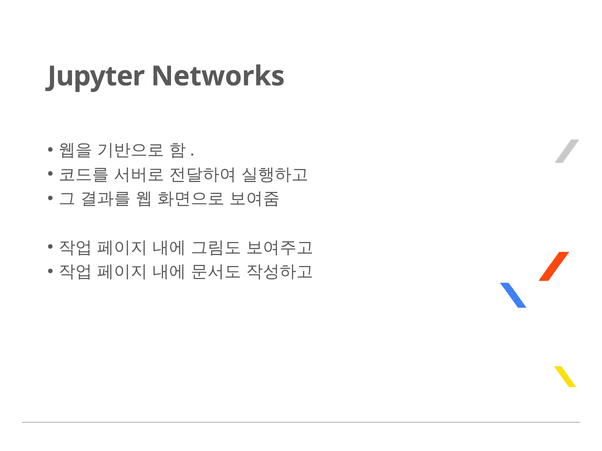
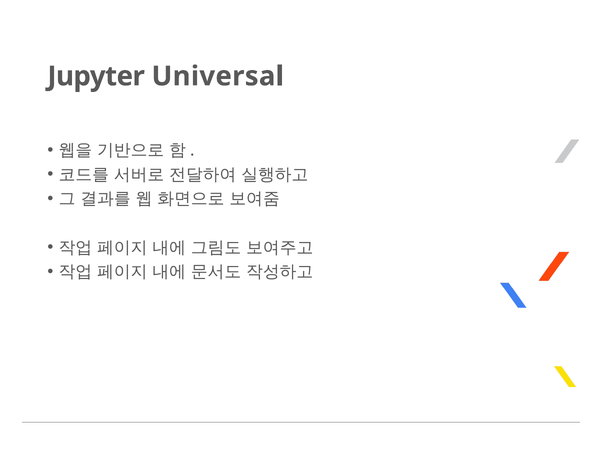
Networks: Networks -> Universal (218, 76)
